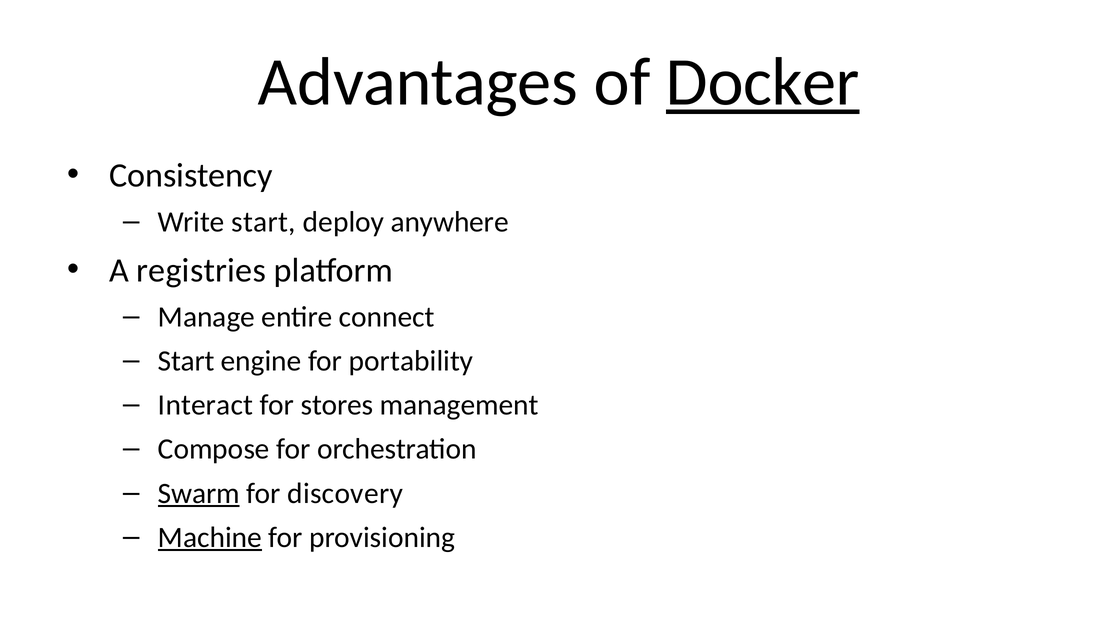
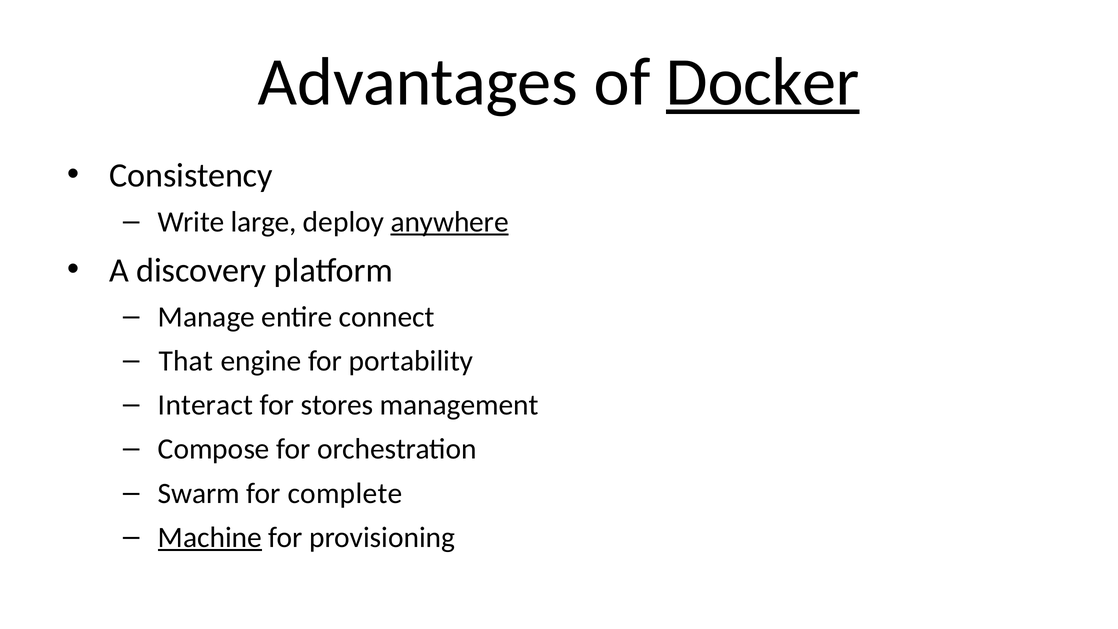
Write start: start -> large (264, 222)
anywhere underline: none -> present (450, 222)
registries: registries -> discovery (201, 270)
Start: Start -> That (186, 361)
Swarm underline: present -> none (199, 493)
discovery: discovery -> complete (345, 493)
